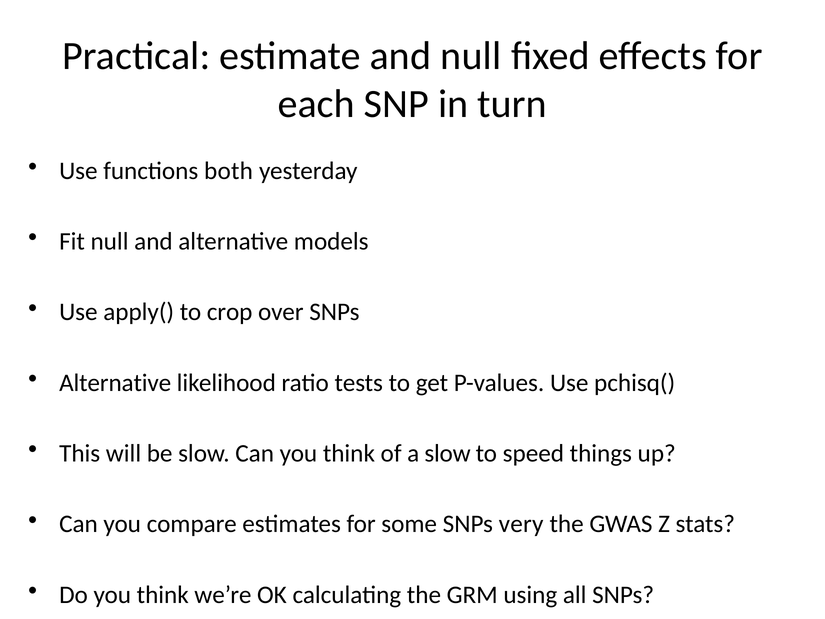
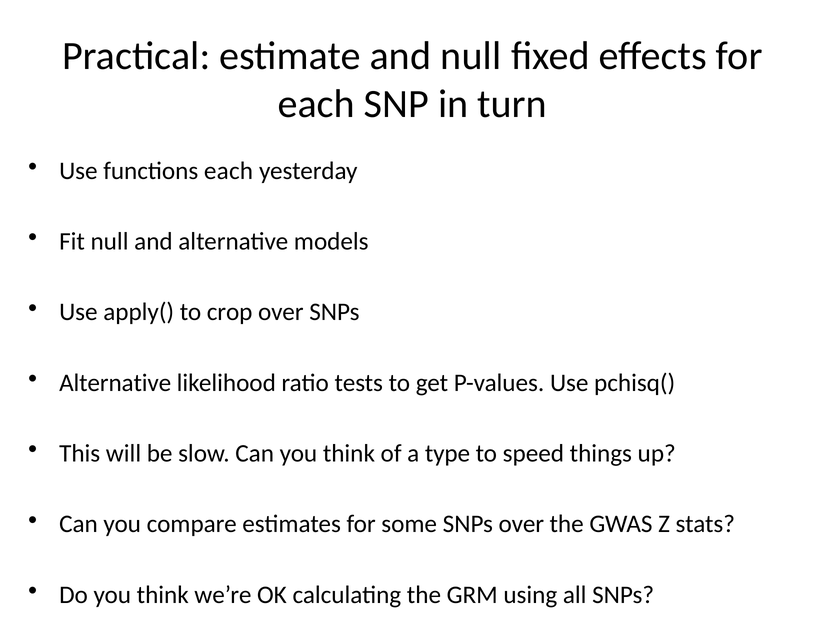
functions both: both -> each (229, 171)
a slow: slow -> type (448, 453)
SNPs very: very -> over (521, 524)
